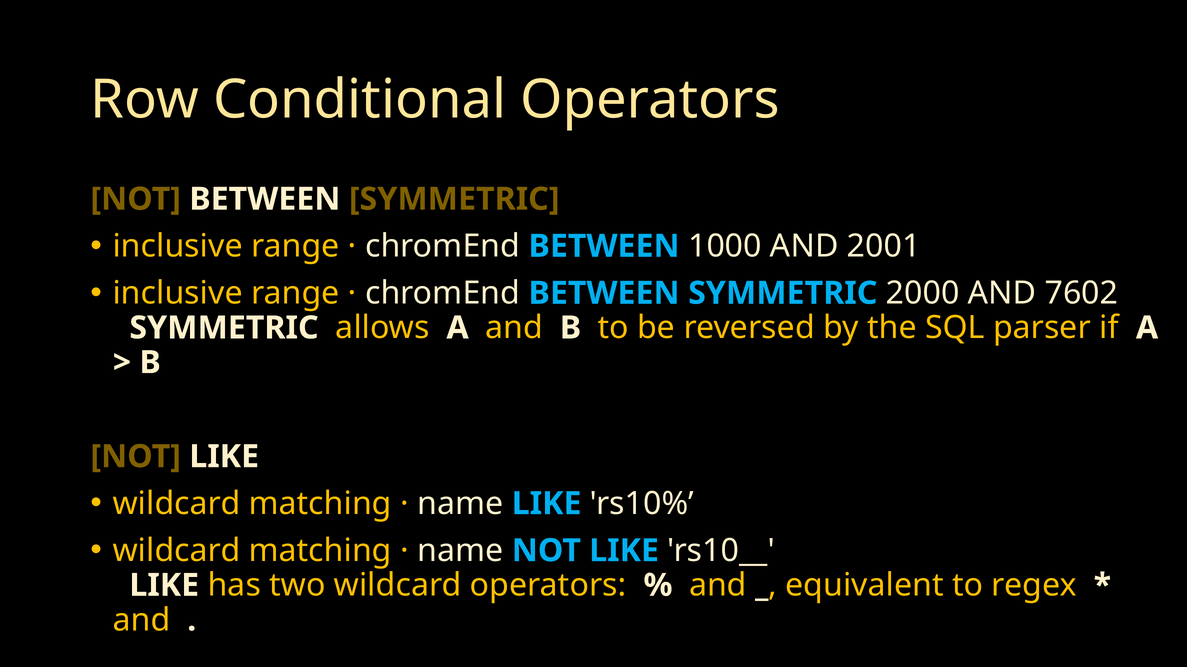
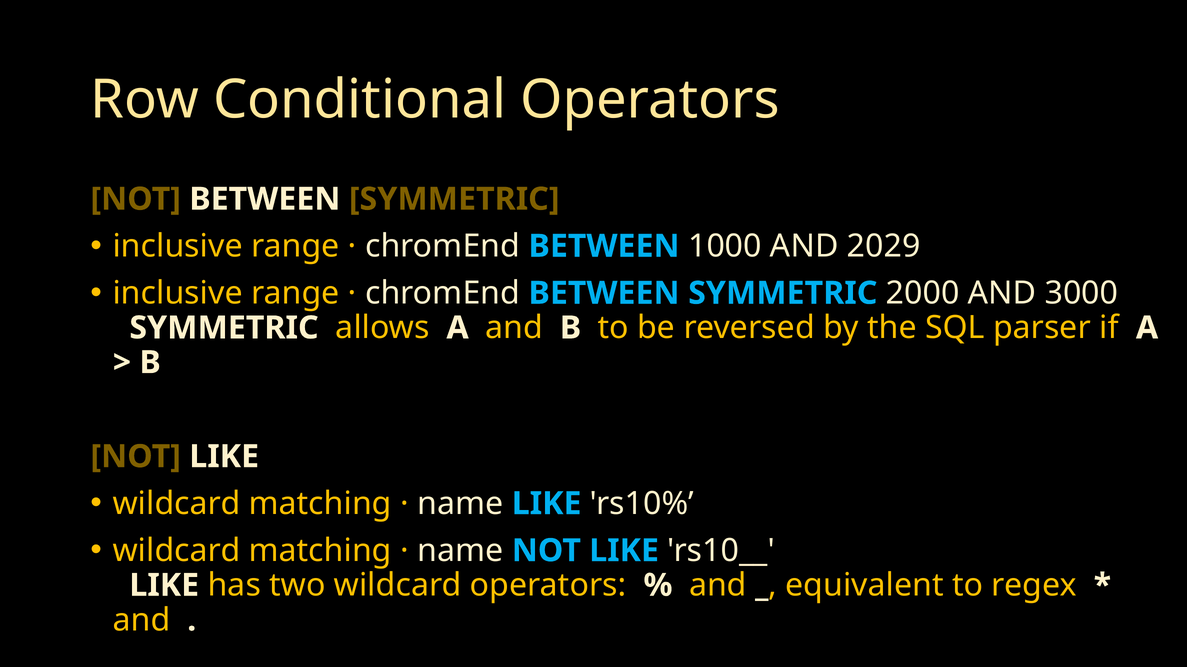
2001: 2001 -> 2029 (884, 246)
7602: 7602 -> 3000 (1081, 293)
